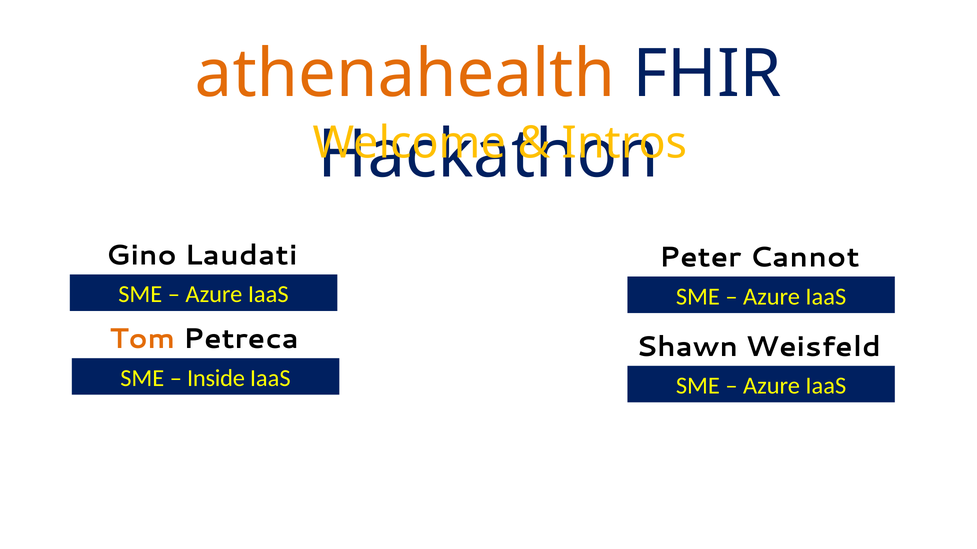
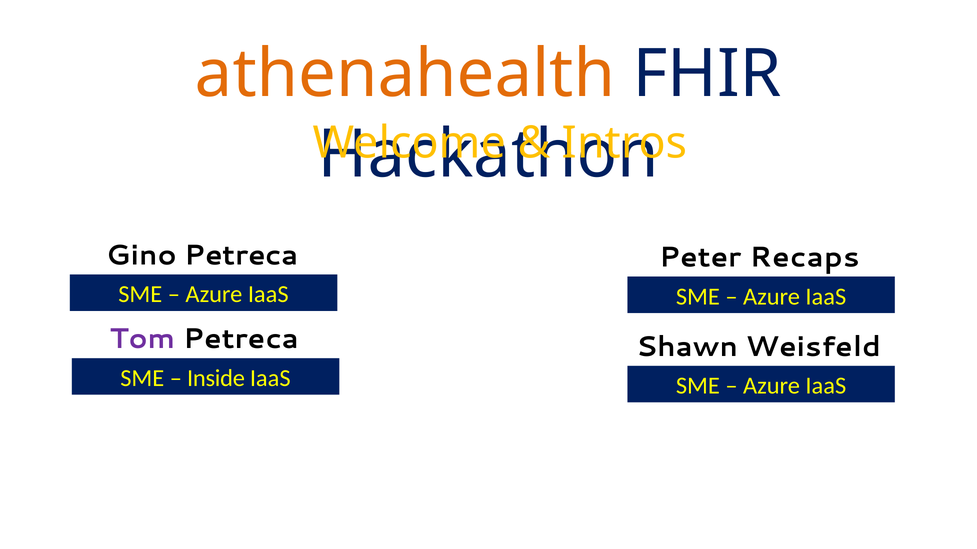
Gino Laudati: Laudati -> Petreca (241, 256)
Cannot: Cannot -> Recaps (805, 258)
Tom colour: orange -> purple (143, 339)
